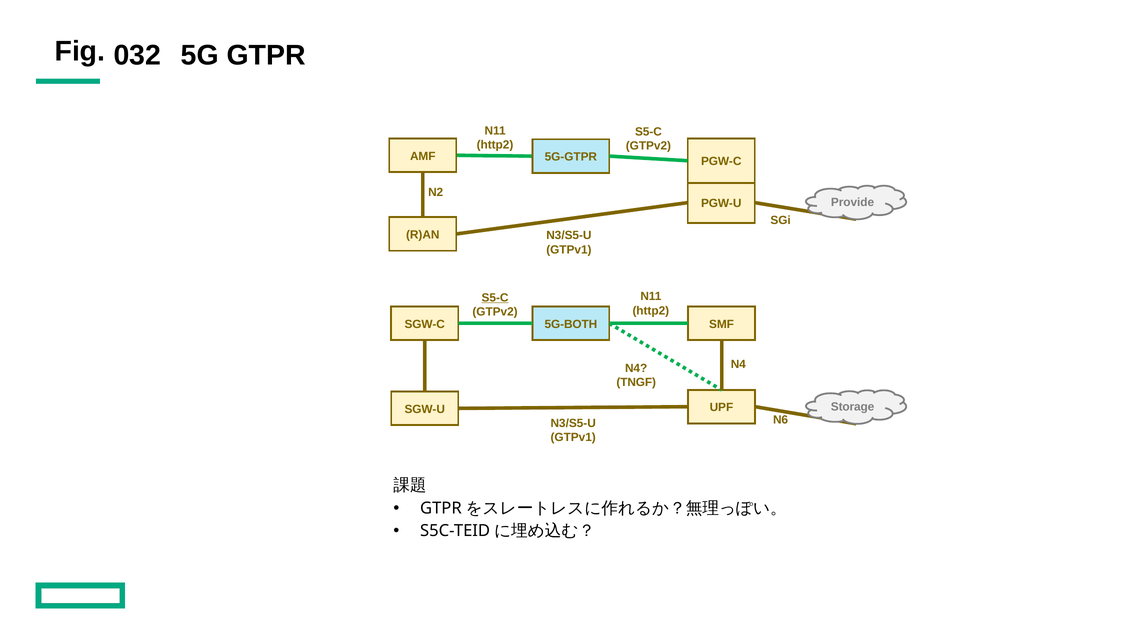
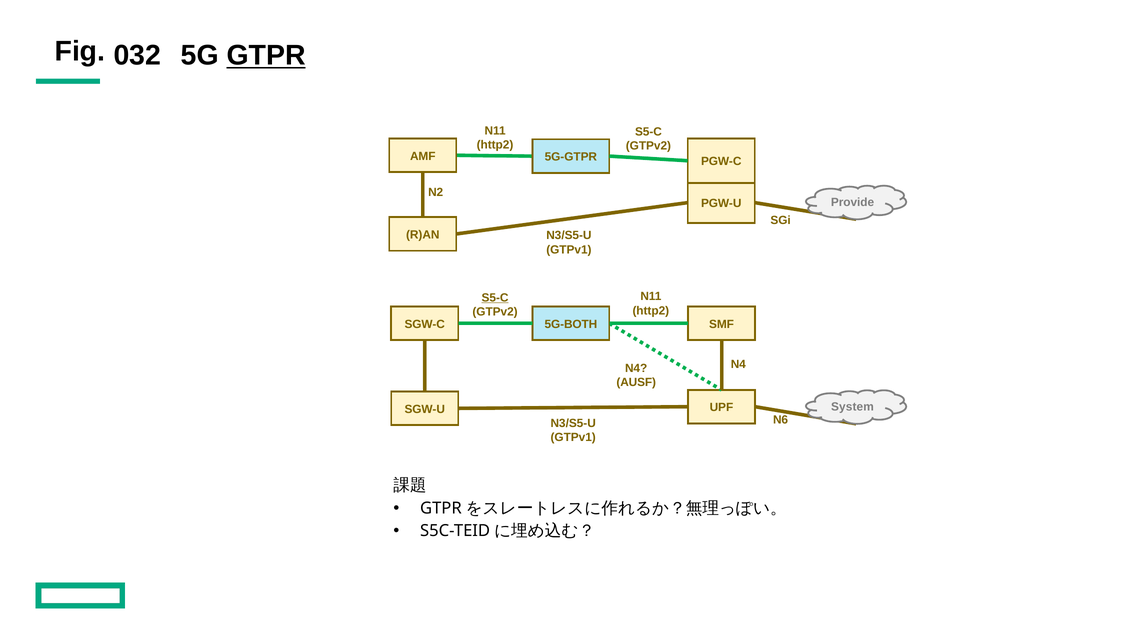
GTPR underline: none -> present (266, 56)
TNGF: TNGF -> AUSF (636, 383)
Storage: Storage -> System (852, 407)
